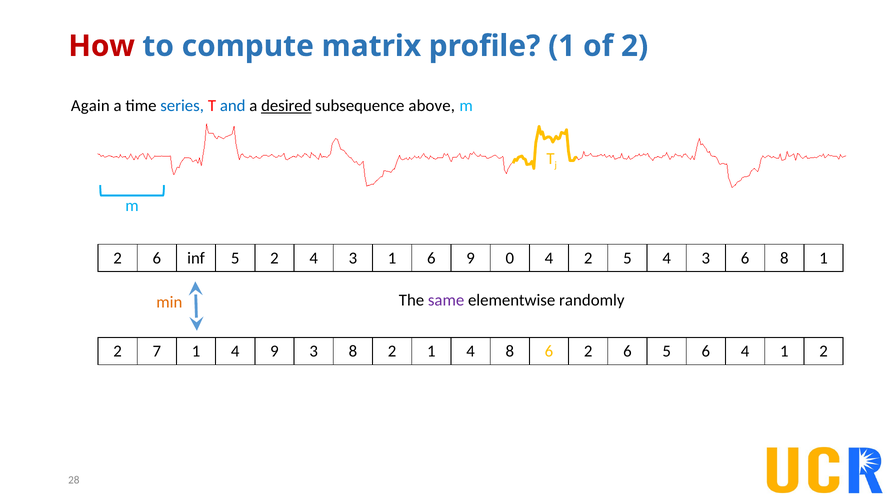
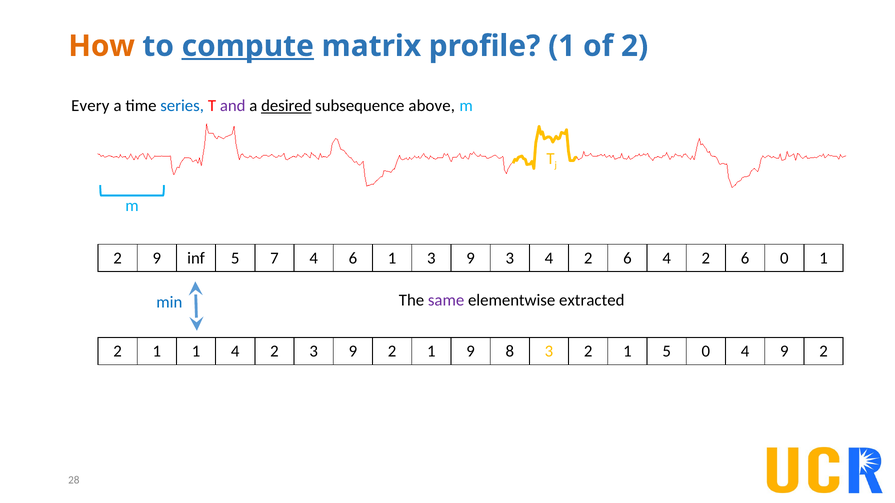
How colour: red -> orange (102, 46)
compute underline: none -> present (248, 46)
Again: Again -> Every (90, 106)
and colour: blue -> purple (233, 106)
6: 6 -> 9 (157, 258)
5 2: 2 -> 7 (274, 258)
3: 3 -> 6 (353, 258)
1 6: 6 -> 3 (431, 258)
9 0: 0 -> 3 (510, 258)
5: 5 -> 6 (627, 258)
3: 3 -> 2 (706, 258)
6 8: 8 -> 0 (784, 258)
min colour: orange -> blue (169, 303)
randomly: randomly -> extracted (592, 300)
7: 7 -> 1 (157, 352)
1 4 9: 9 -> 2 (274, 352)
8: 8 -> 9 (353, 352)
2 1 4: 4 -> 9 (471, 352)
8 6: 6 -> 3 (549, 352)
6: 6 -> 1 (627, 352)
5 6: 6 -> 0 (706, 352)
4 1: 1 -> 9 (784, 352)
